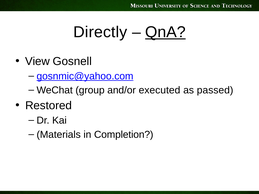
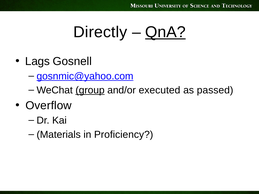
View: View -> Lags (37, 61)
group underline: none -> present (90, 90)
Restored: Restored -> Overflow (49, 106)
Completion: Completion -> Proficiency (124, 135)
